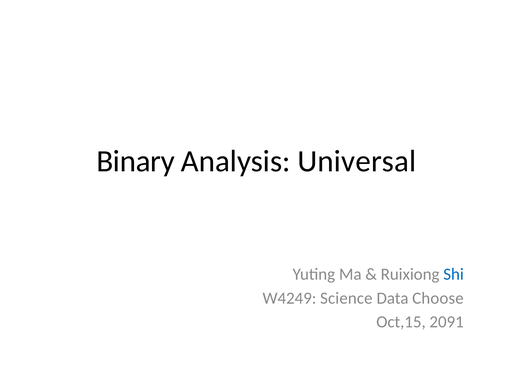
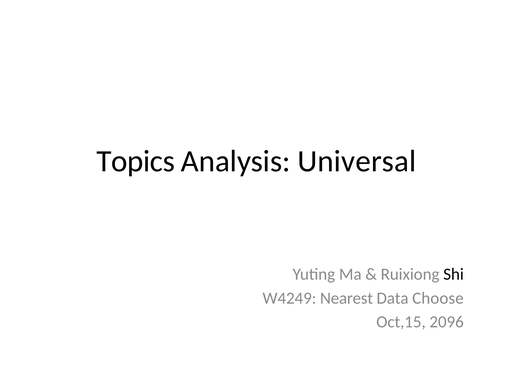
Binary: Binary -> Topics (136, 161)
Shi colour: blue -> black (454, 274)
Science: Science -> Nearest (347, 298)
2091: 2091 -> 2096 (447, 321)
